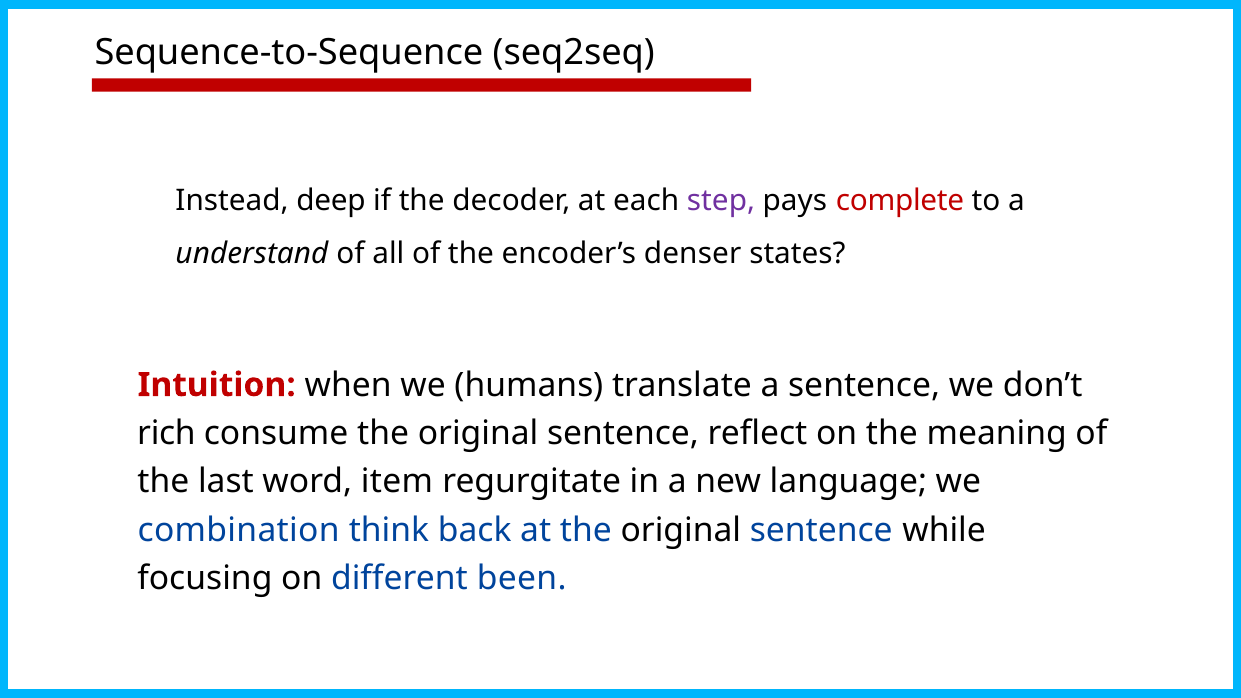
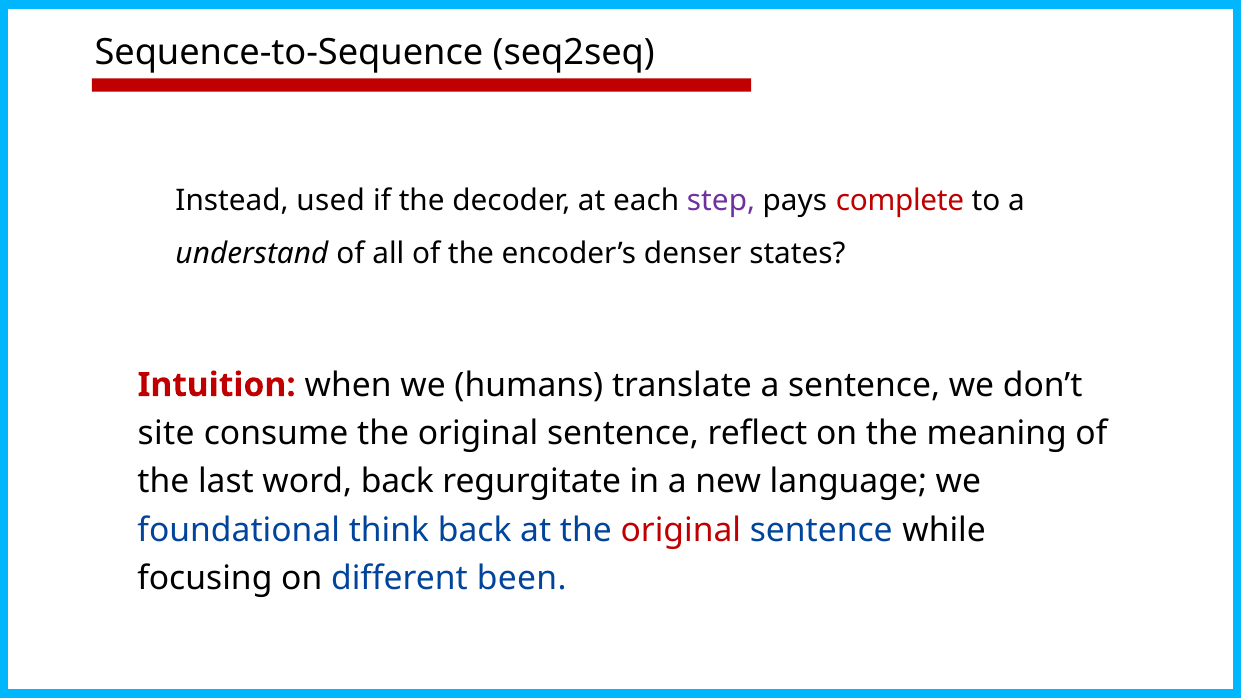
deep: deep -> used (331, 201)
rich: rich -> site (166, 433)
word item: item -> back (397, 482)
combination: combination -> foundational (239, 530)
original colour: black -> red (681, 530)
